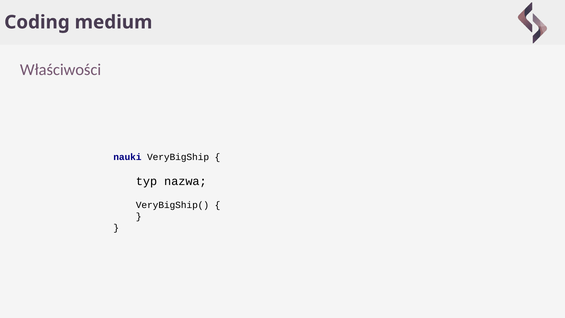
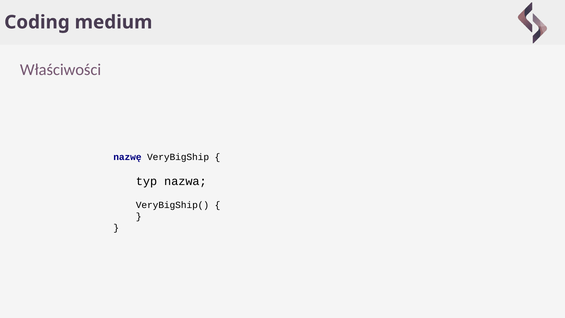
nauki: nauki -> nazwę (127, 157)
